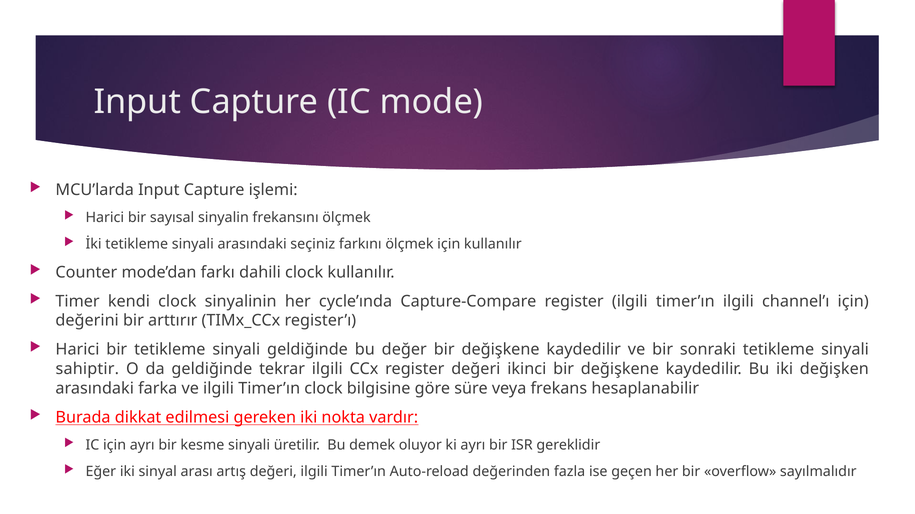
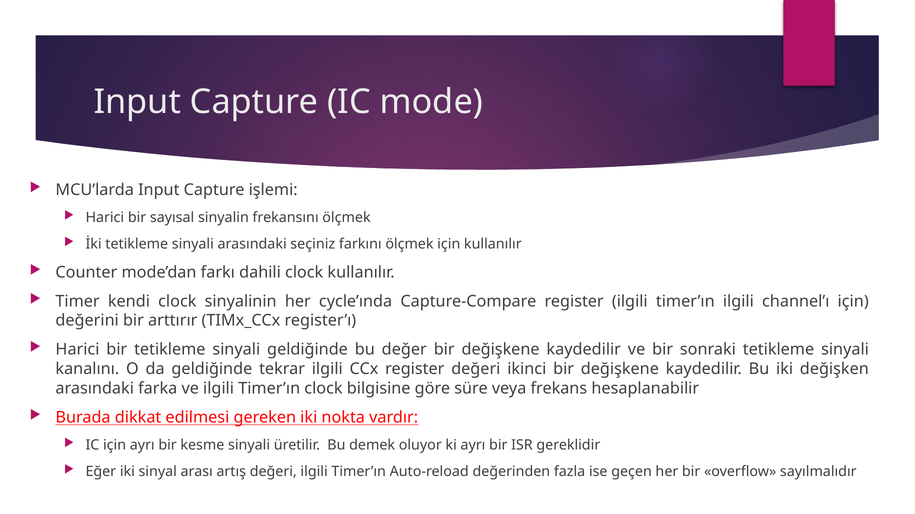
sahiptir: sahiptir -> kanalını (87, 369)
